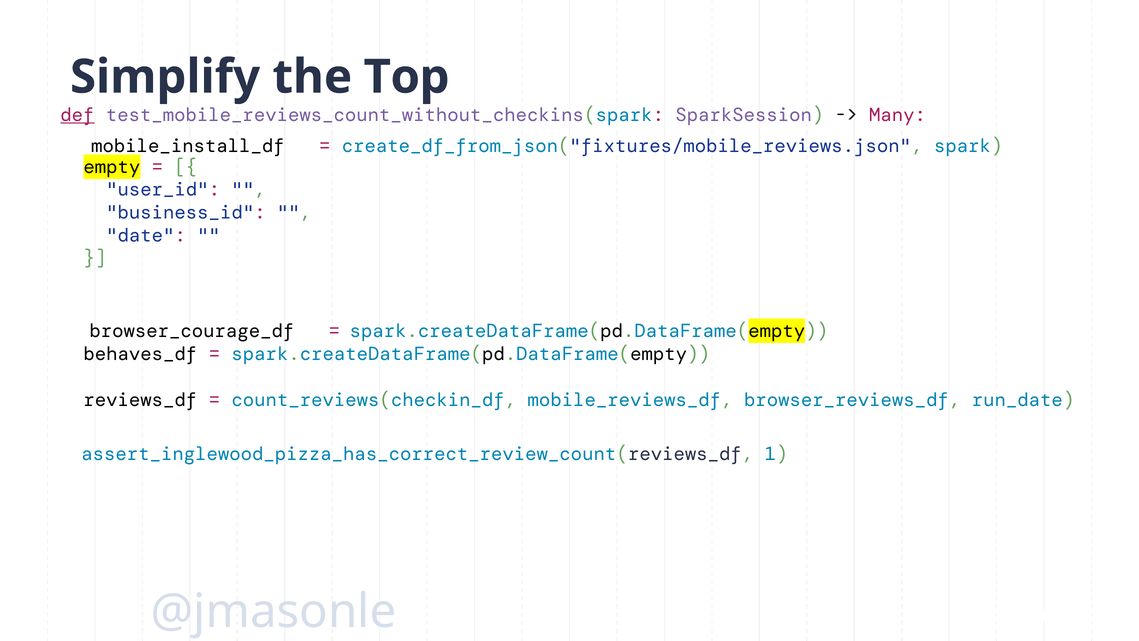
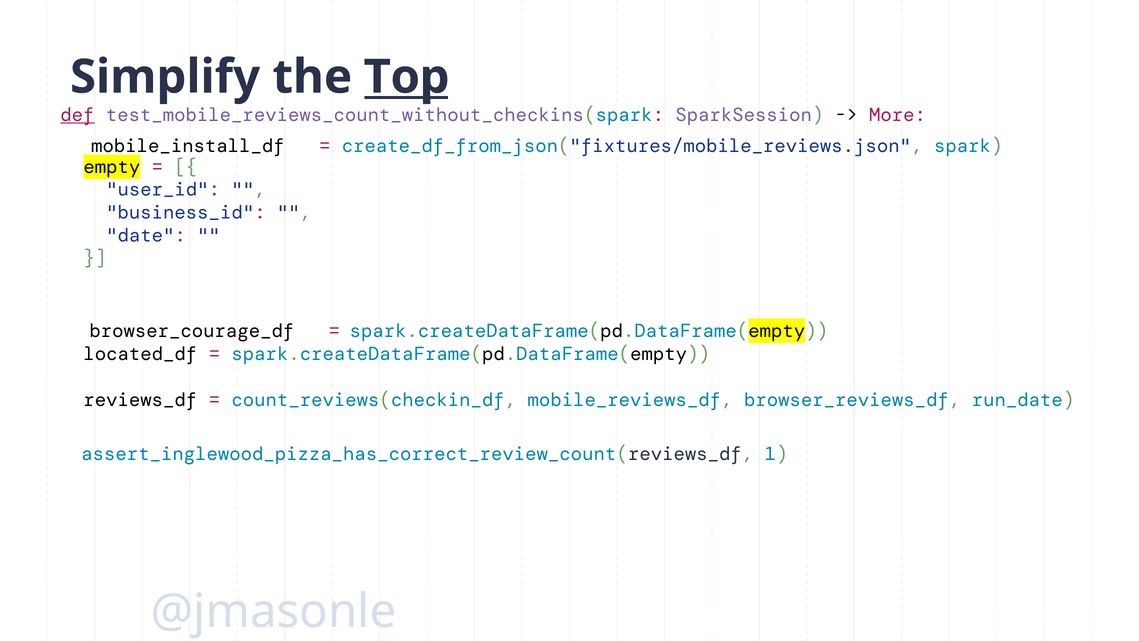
Top underline: none -> present (407, 77)
Many: Many -> More (898, 115)
behaves_df: behaves_df -> located_df (140, 354)
